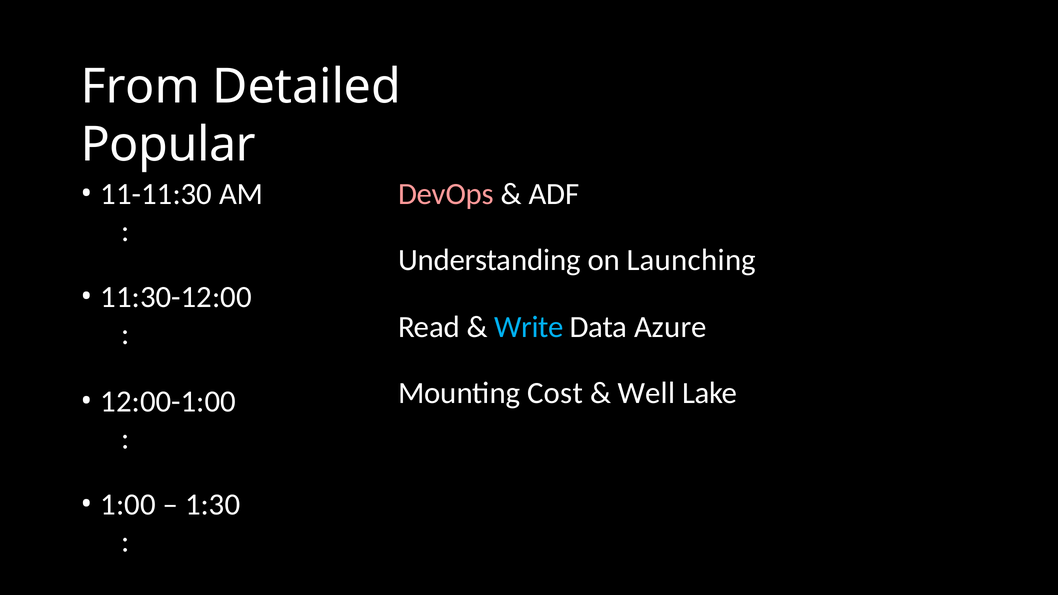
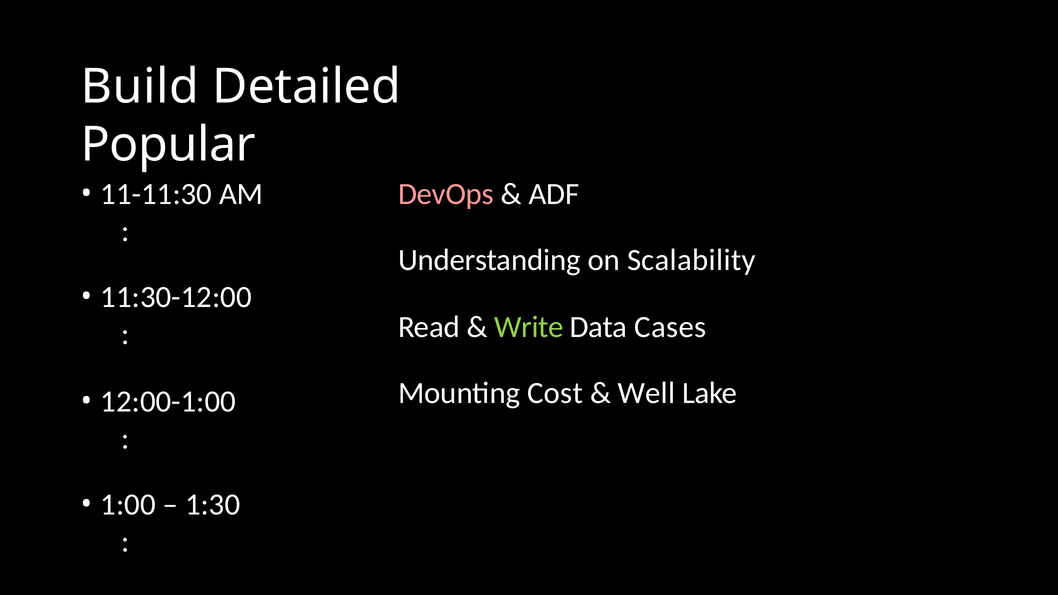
From: From -> Build (140, 87)
Launching: Launching -> Scalability (691, 260)
Write colour: light blue -> light green (529, 327)
Azure: Azure -> Cases (670, 327)
